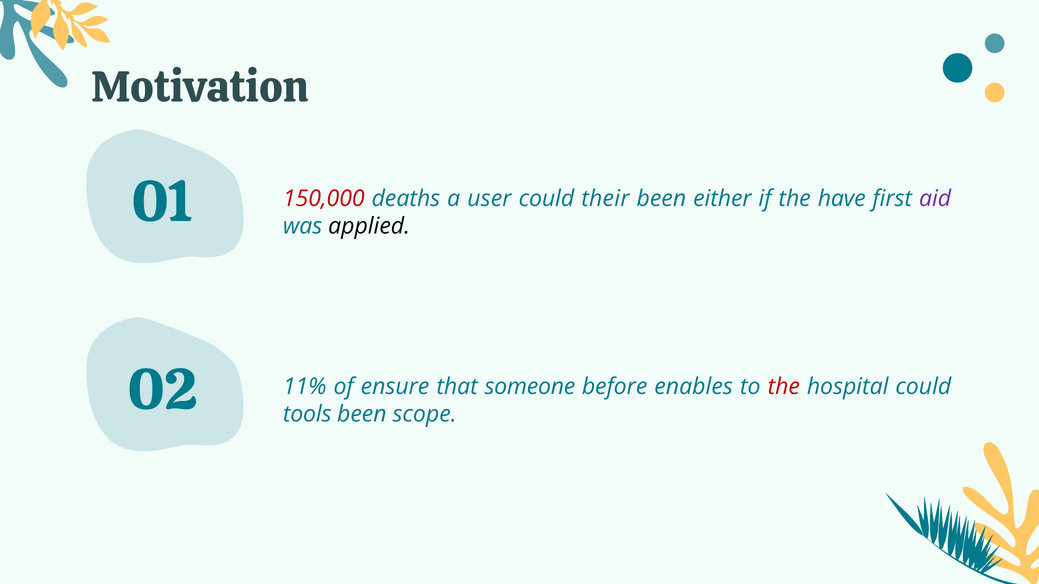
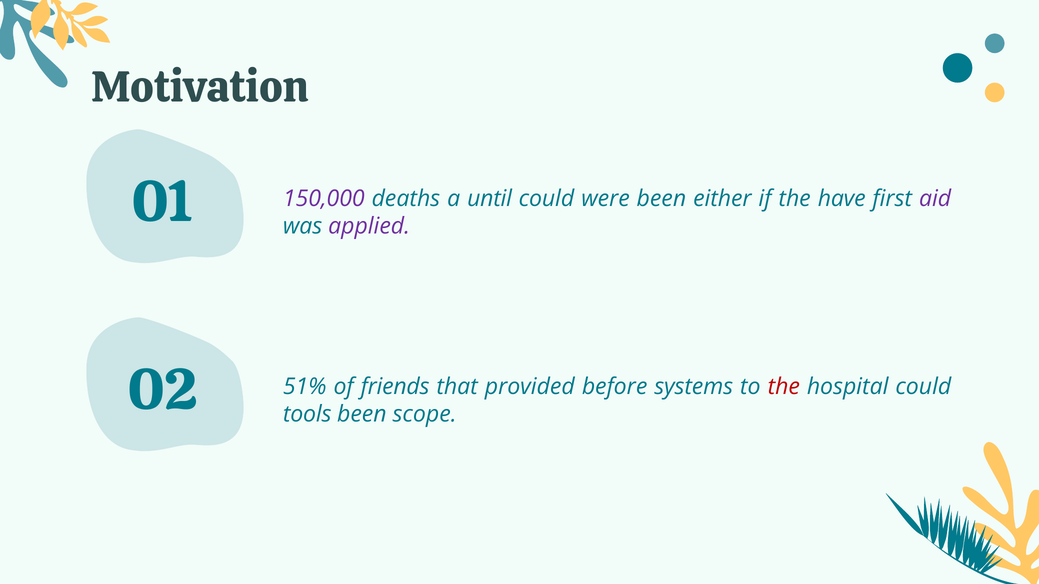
150,000 colour: red -> purple (324, 199)
user: user -> until (490, 199)
their: their -> were (606, 199)
applied colour: black -> purple (369, 226)
11%: 11% -> 51% (305, 387)
ensure: ensure -> friends (395, 387)
someone: someone -> provided (530, 387)
enables: enables -> systems (694, 387)
